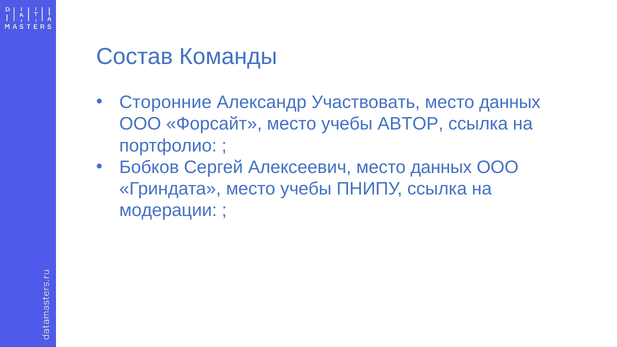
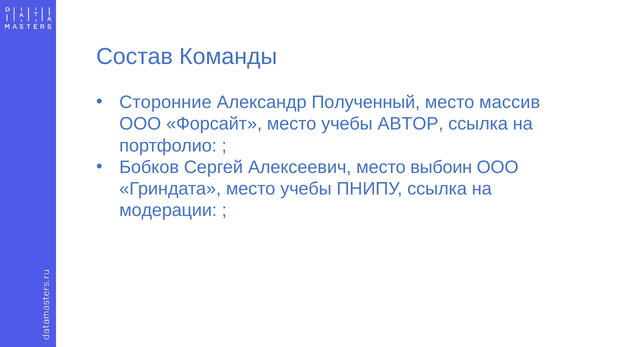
Участвовать: Участвовать -> Полученный (366, 102)
данных: данных -> массив (510, 102)
Алексеевич место данных: данных -> выбоин (441, 167)
